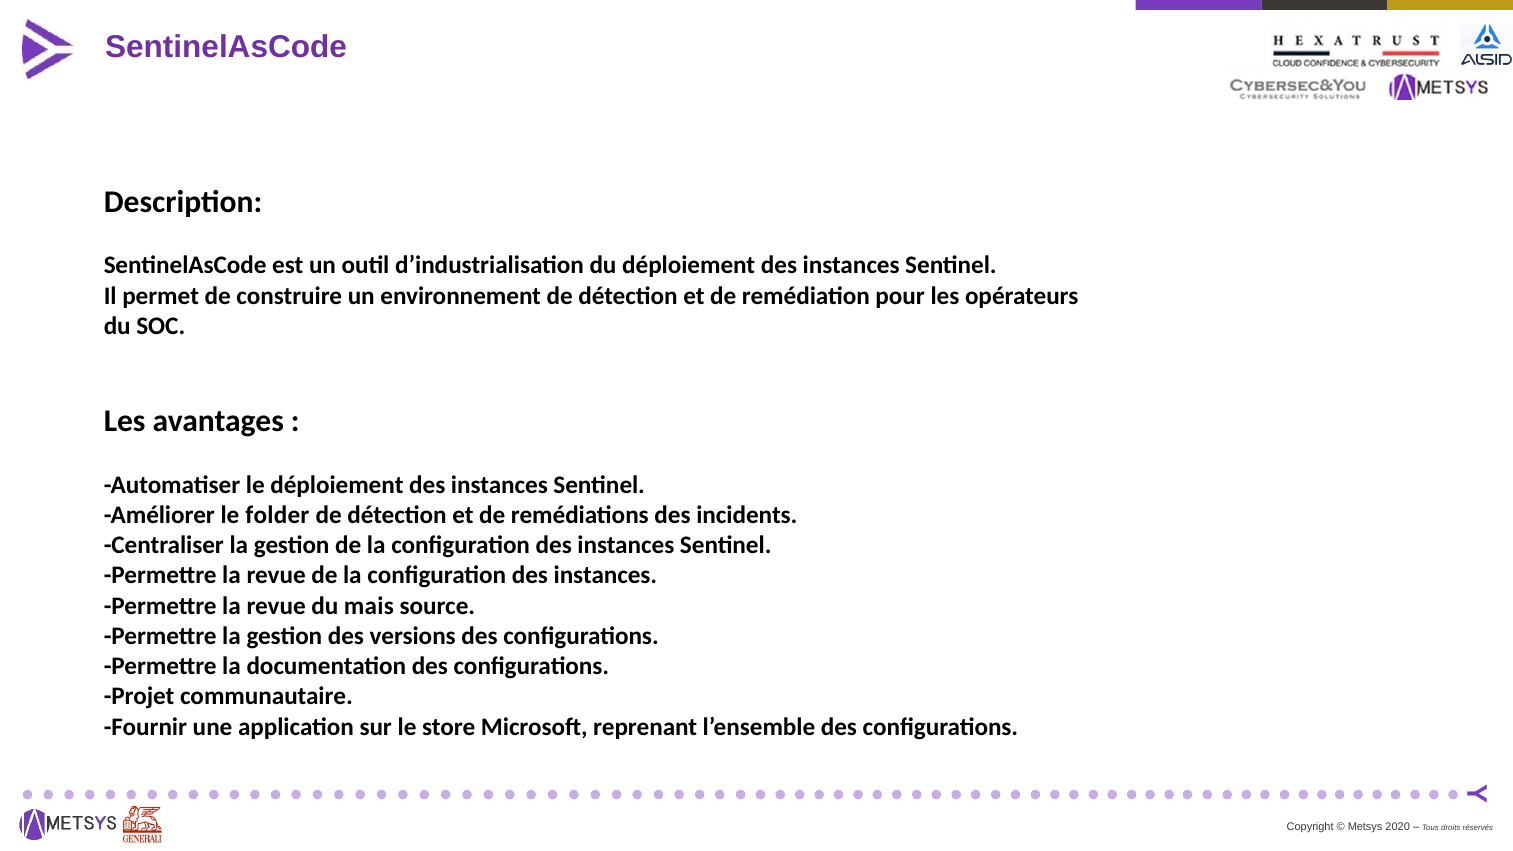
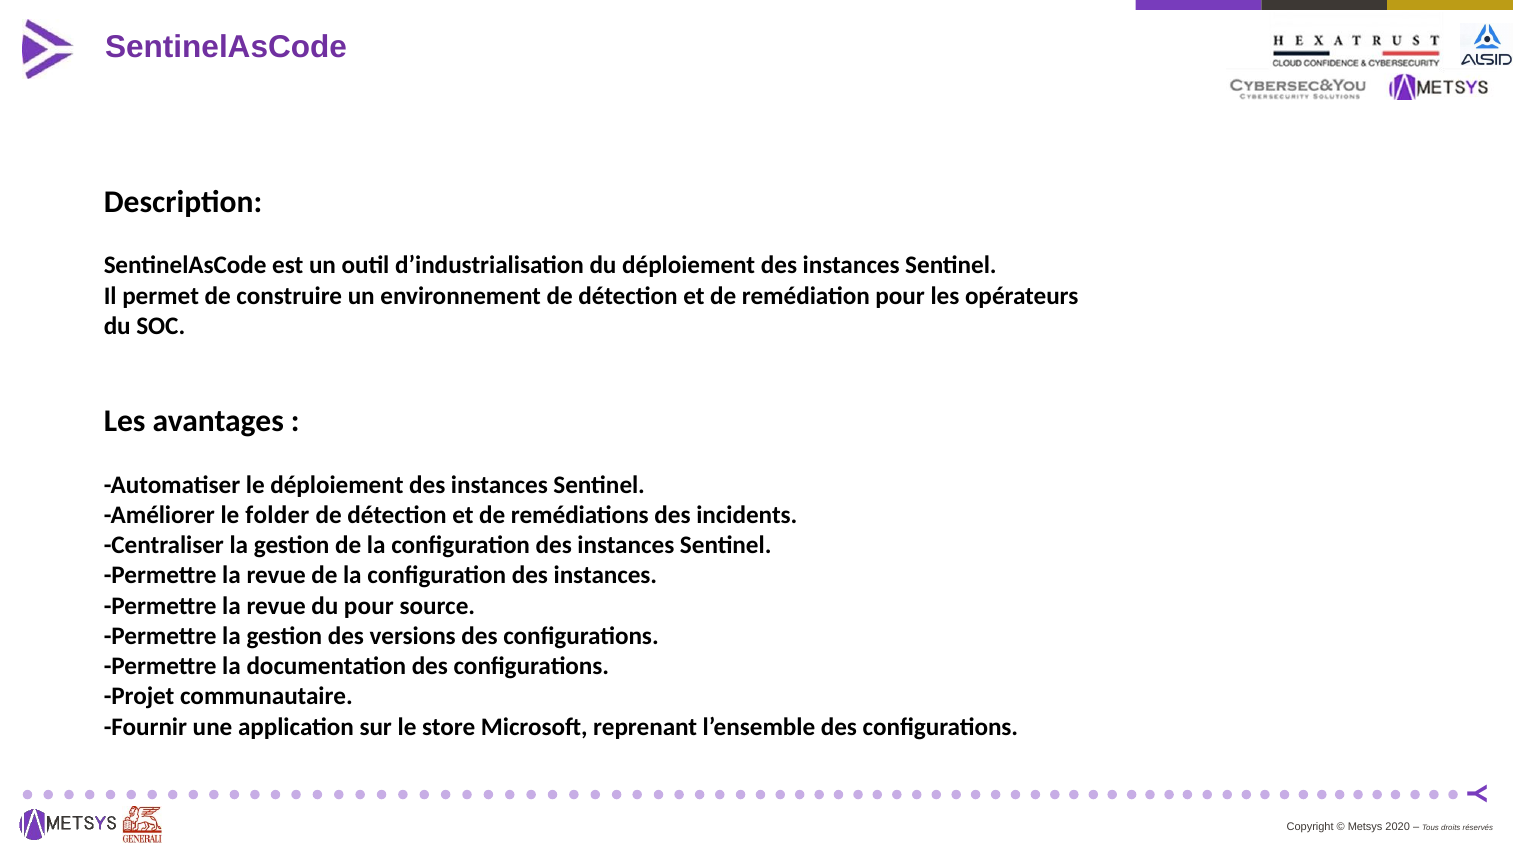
du mais: mais -> pour (369, 606)
